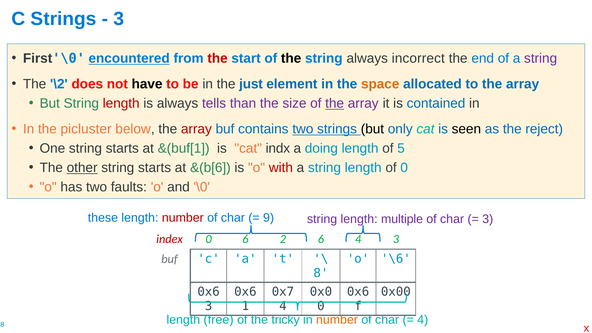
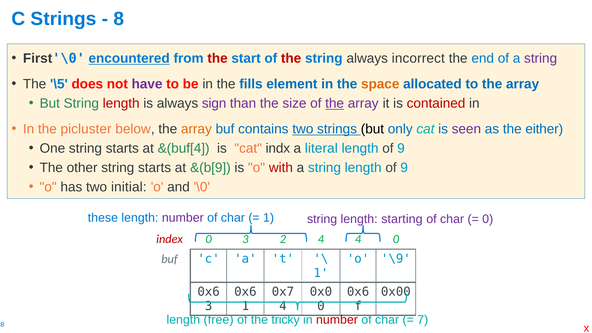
3: 3 -> 8 (119, 19)
the colour: black -> red (291, 58)
\2: \2 -> \5 (59, 84)
have colour: black -> purple (147, 84)
just: just -> fills (251, 84)
tells: tells -> sign (214, 103)
contained colour: blue -> red (436, 103)
array colour: red -> orange (196, 129)
seen colour: black -> purple (466, 129)
reject: reject -> either (544, 129)
&(buf[1: &(buf[1 -> &(buf[4 (184, 148)
doing: doing -> literal (321, 148)
5: 5 -> 9 (401, 148)
other underline: present -> none (82, 168)
&(b[6: &(b[6 -> &(b[9 (210, 168)
string length of 0: 0 -> 9 (404, 168)
faults: faults -> initial (129, 187)
number colour: red -> purple (183, 218)
9: 9 -> 1 (269, 218)
multiple: multiple -> starting (402, 219)
3: 3 -> 0 (488, 219)
0 6: 6 -> 3 (245, 239)
2 6: 6 -> 4 (321, 239)
4 3: 3 -> 0 (396, 239)
\6: \6 -> \9 (396, 259)
8: 8 -> 1 (321, 273)
number colour: orange -> red (337, 320)
4: 4 -> 7 (423, 320)
